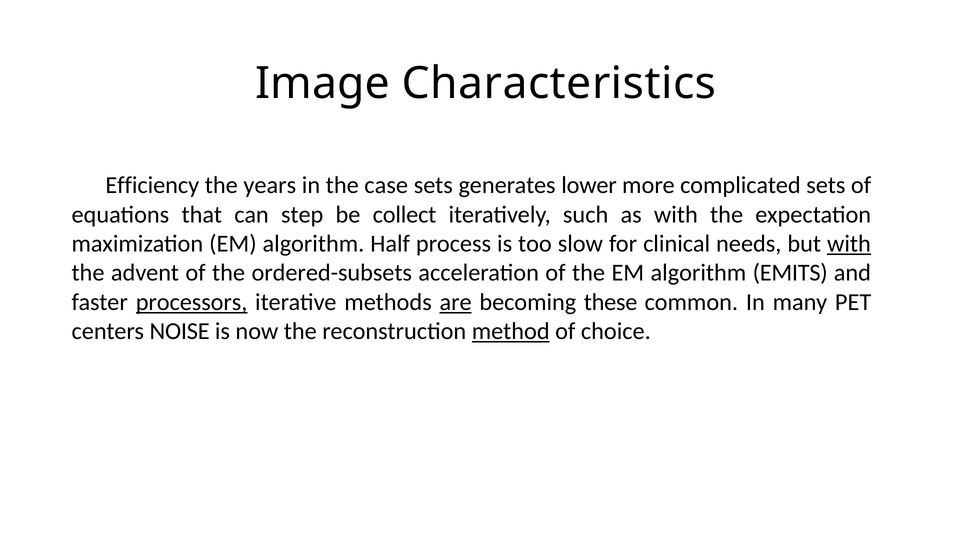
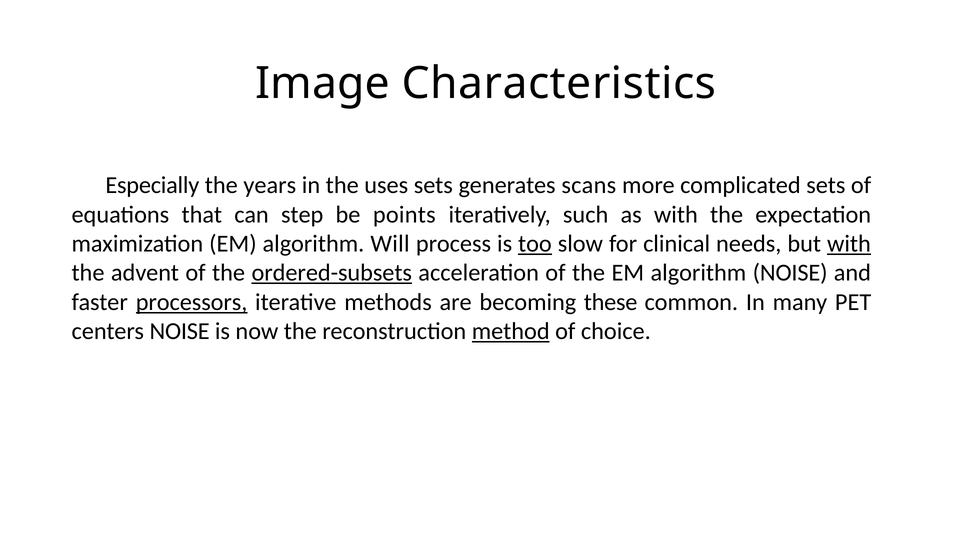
Efficiency: Efficiency -> Especially (152, 185)
case: case -> uses (386, 185)
lower: lower -> scans (589, 185)
collect: collect -> points (404, 215)
Half: Half -> Will (390, 244)
too underline: none -> present (535, 244)
ordered-subsets underline: none -> present (332, 273)
algorithm EMITS: EMITS -> NOISE (790, 273)
are underline: present -> none (456, 302)
